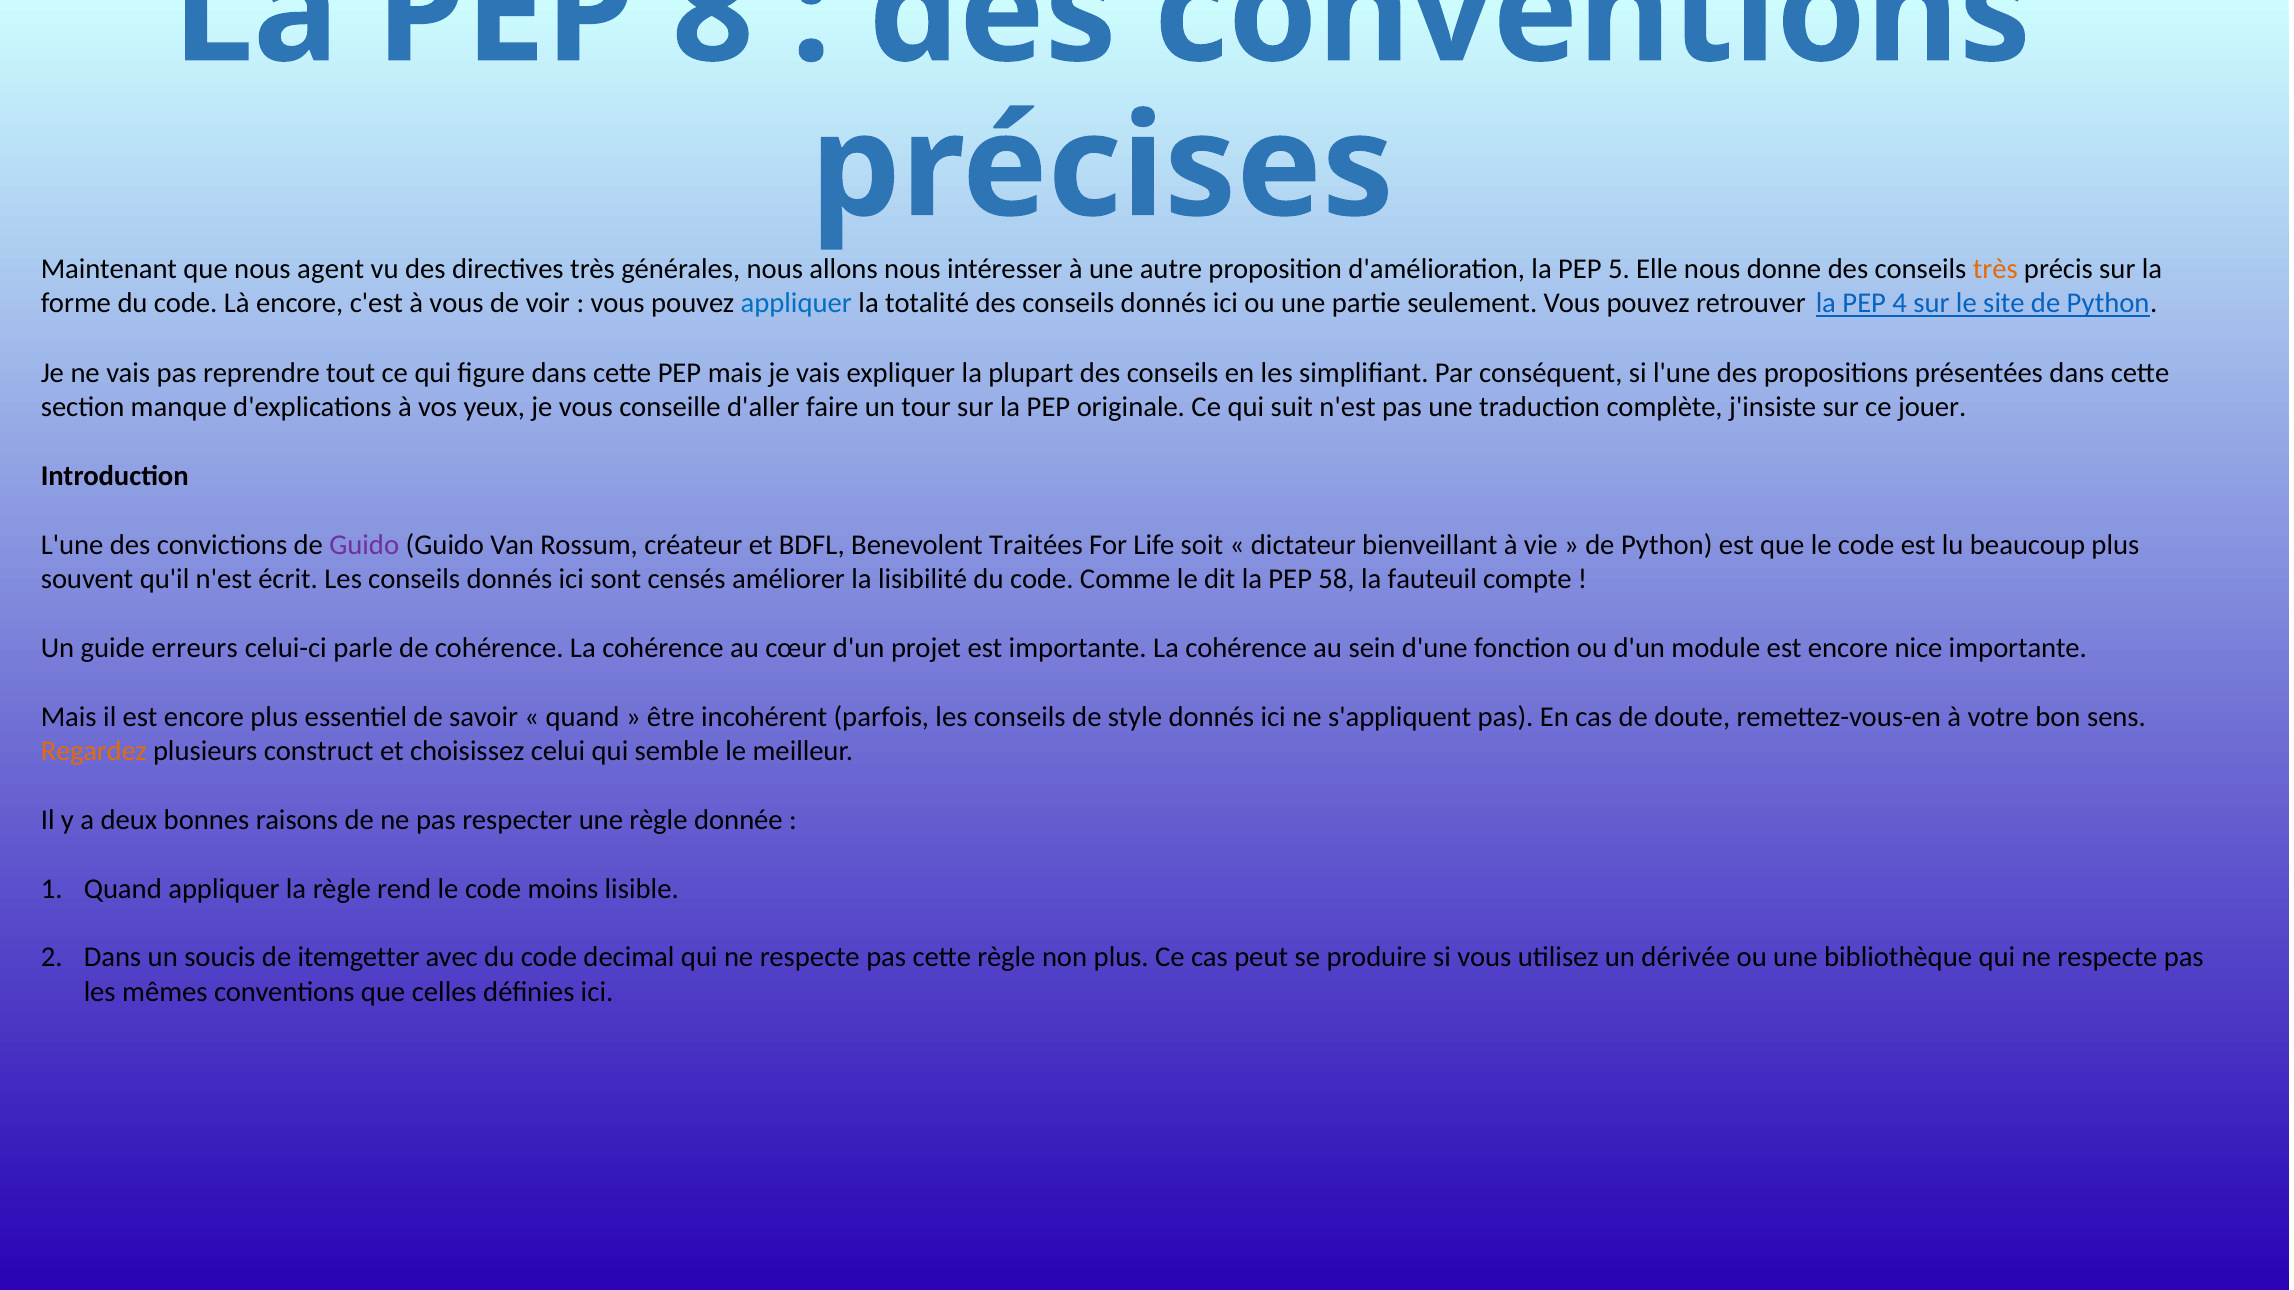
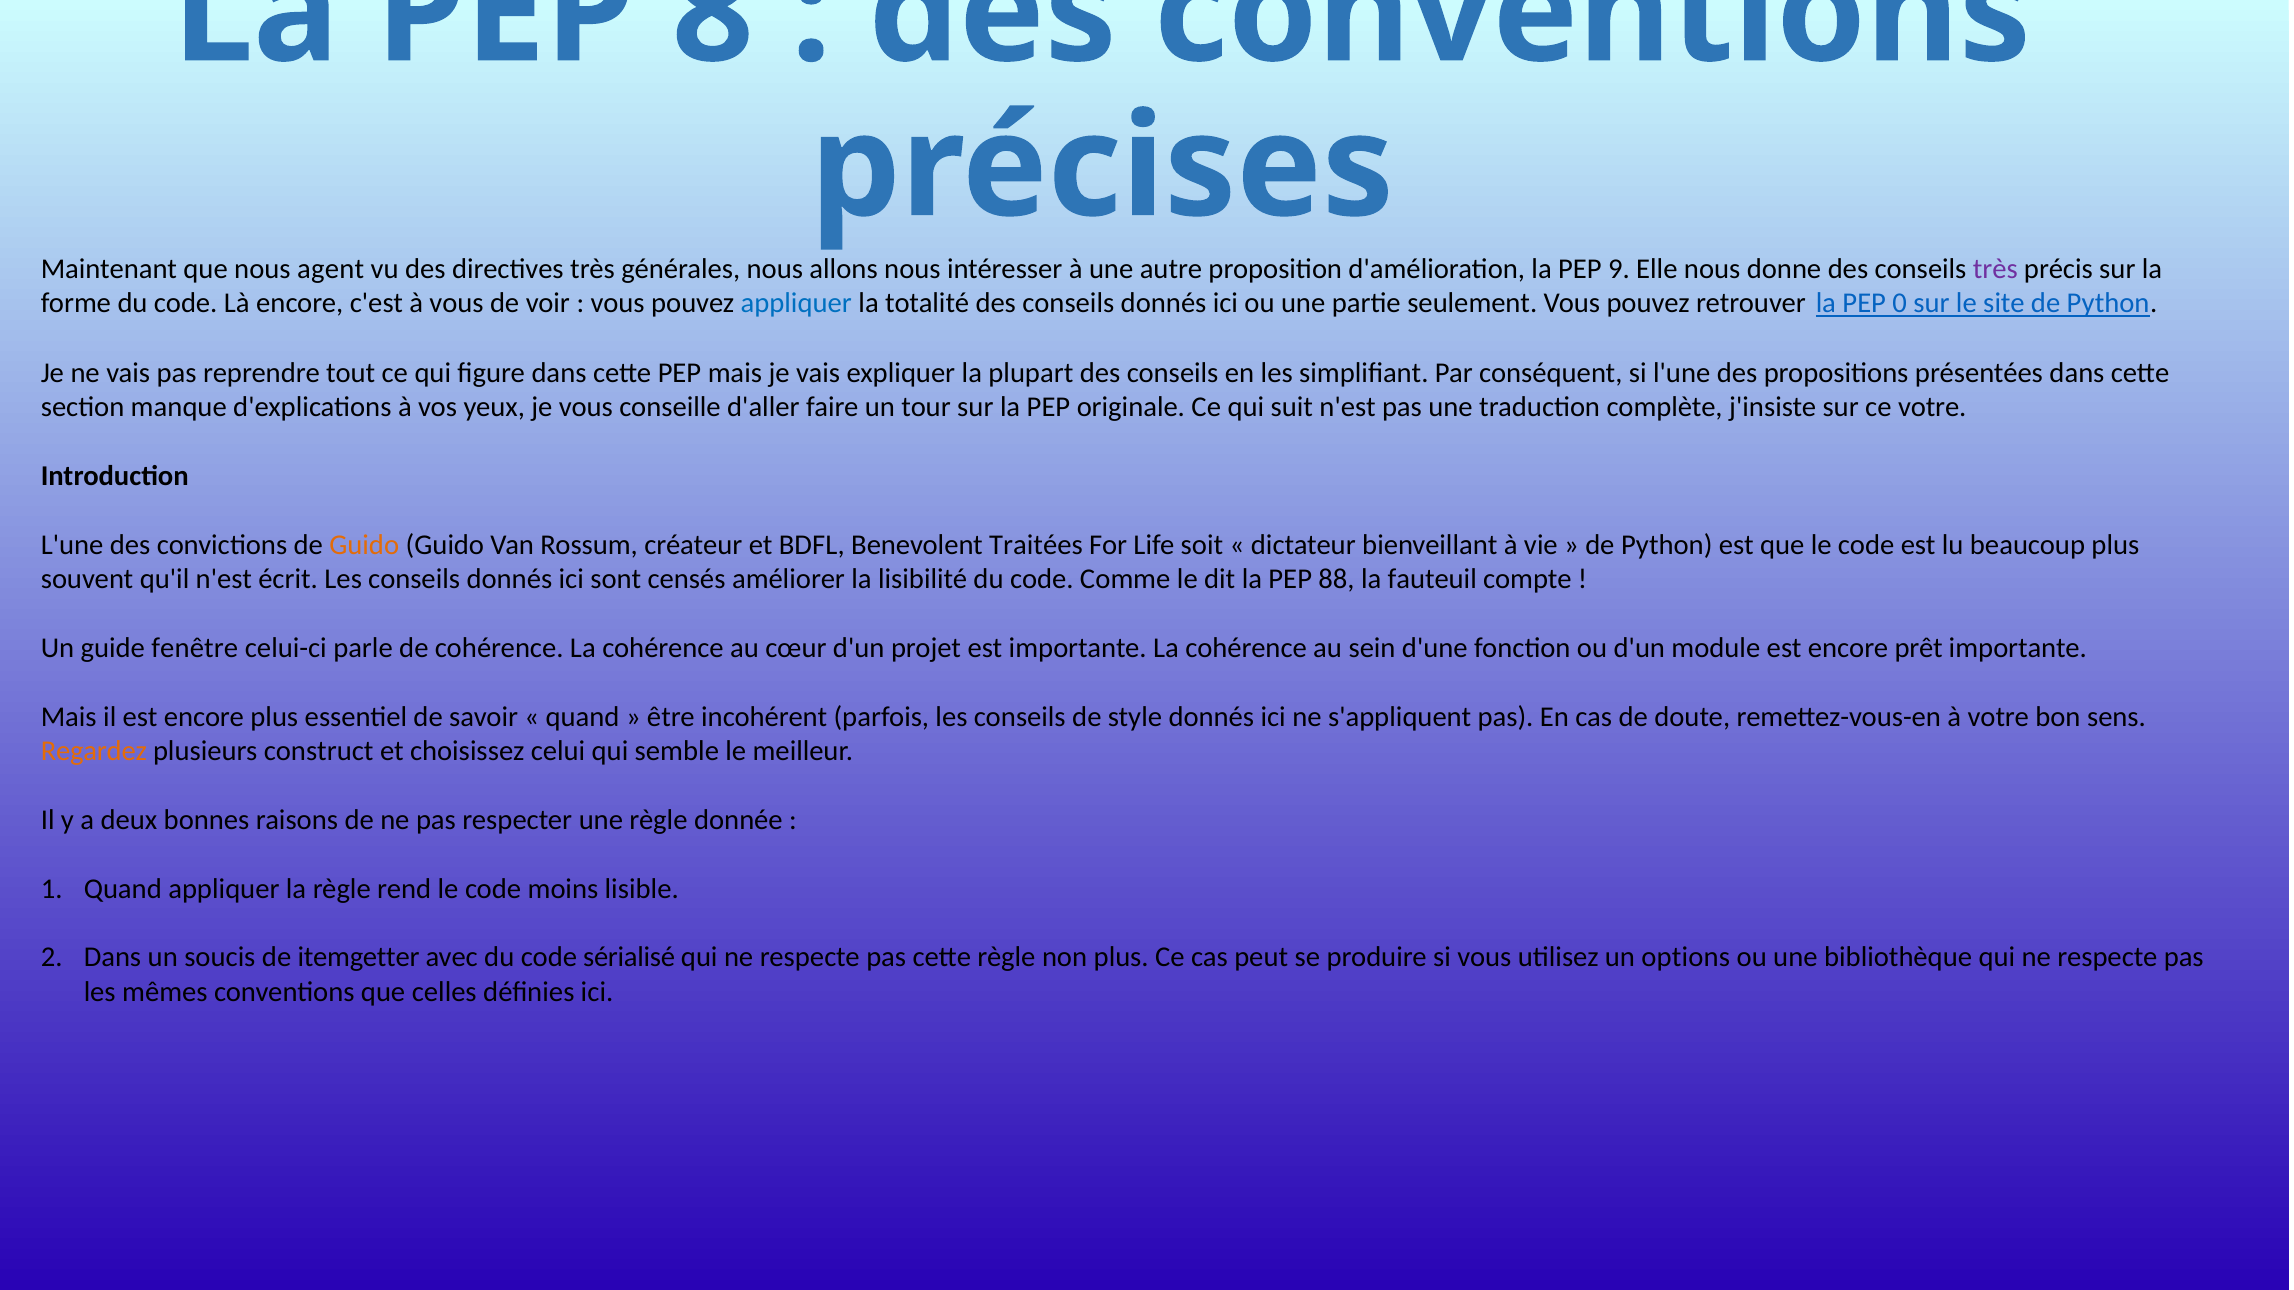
5: 5 -> 9 (1619, 269)
très colour: orange -> purple (1995, 269)
4: 4 -> 0 (1900, 303)
ce jouer: jouer -> votre (1932, 407)
Guido colour: purple -> orange (364, 545)
58: 58 -> 88 (1336, 579)
erreurs: erreurs -> fenêtre (195, 648)
nice: nice -> prêt (1919, 648)
decimal: decimal -> sérialisé (629, 958)
dérivée: dérivée -> options (1686, 958)
